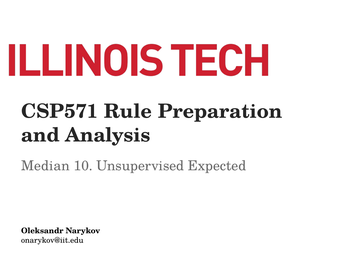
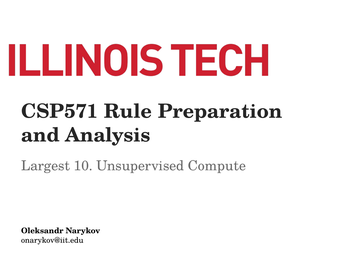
Median: Median -> Largest (46, 166)
Expected: Expected -> Compute (217, 166)
